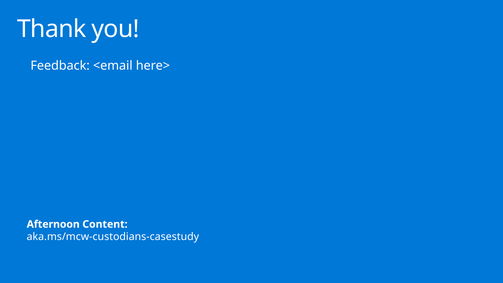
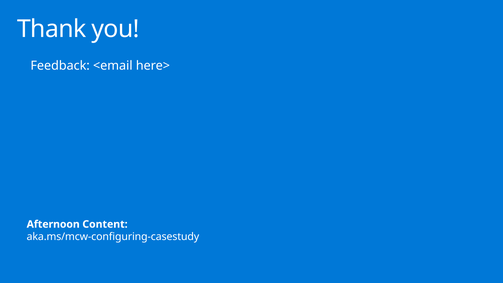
aka.ms/mcw-custodians-casestudy: aka.ms/mcw-custodians-casestudy -> aka.ms/mcw-configuring-casestudy (113, 237)
